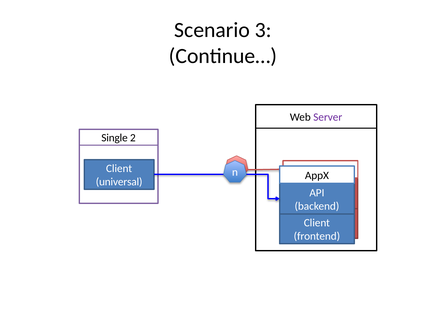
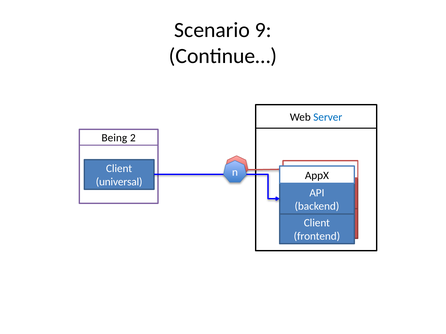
3: 3 -> 9 (263, 30)
Server colour: purple -> blue (328, 117)
Single: Single -> Being (114, 138)
